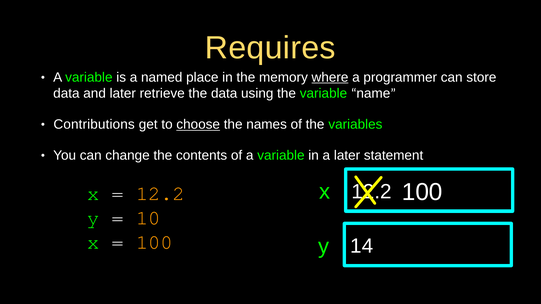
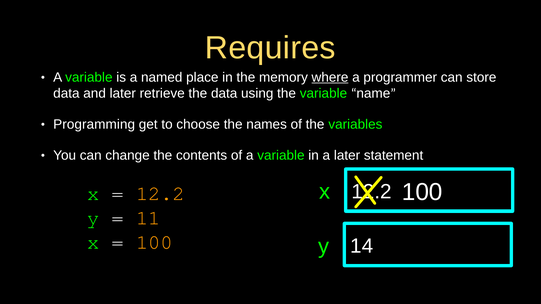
Contributions: Contributions -> Programming (94, 125)
choose underline: present -> none (198, 125)
10: 10 -> 11 (148, 218)
